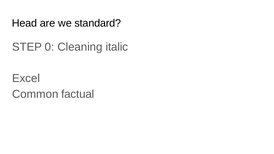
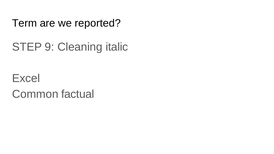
Head: Head -> Term (24, 23)
standard: standard -> reported (98, 23)
0: 0 -> 9 (50, 47)
